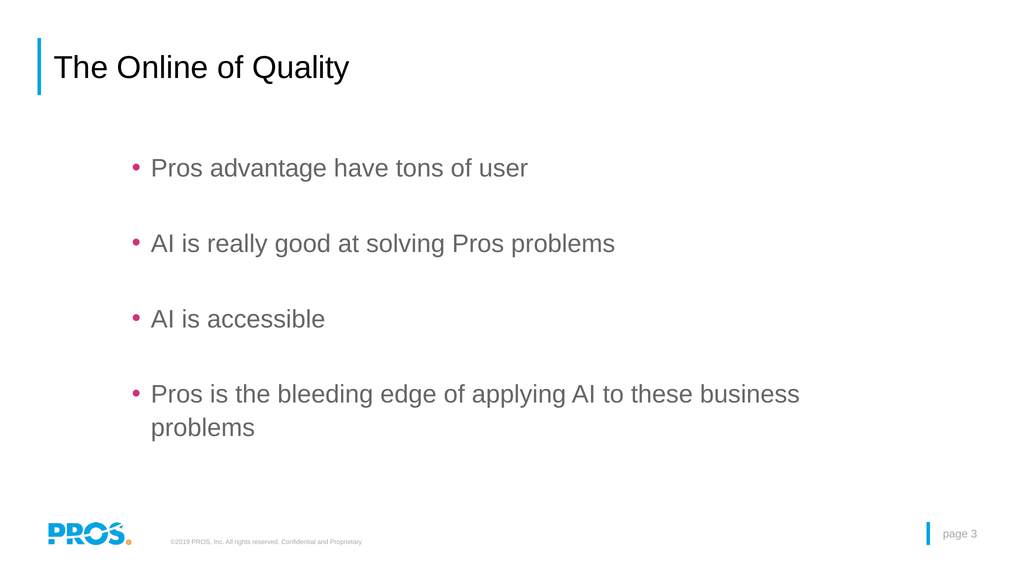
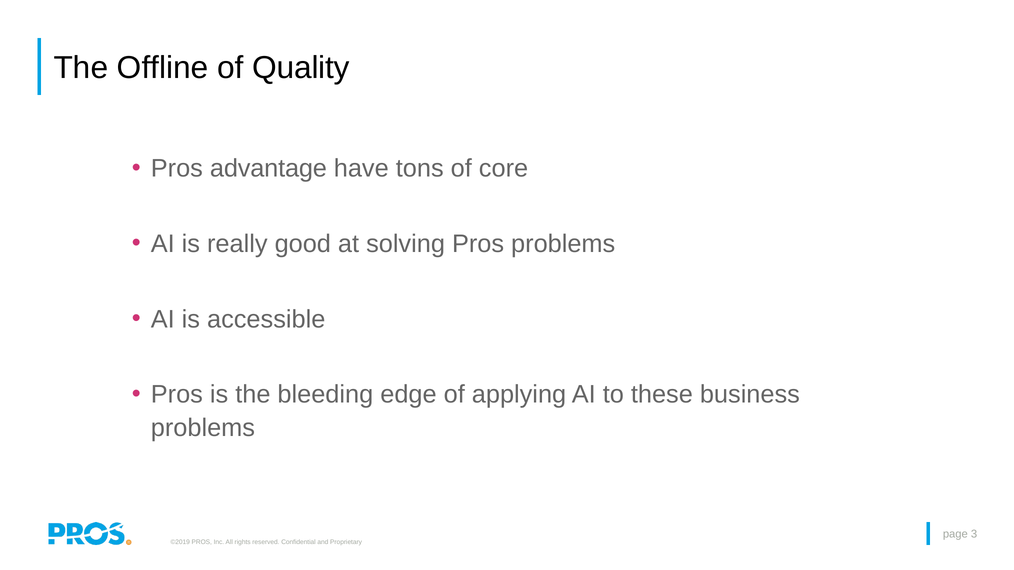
Online: Online -> Offline (163, 68)
user: user -> core (504, 169)
